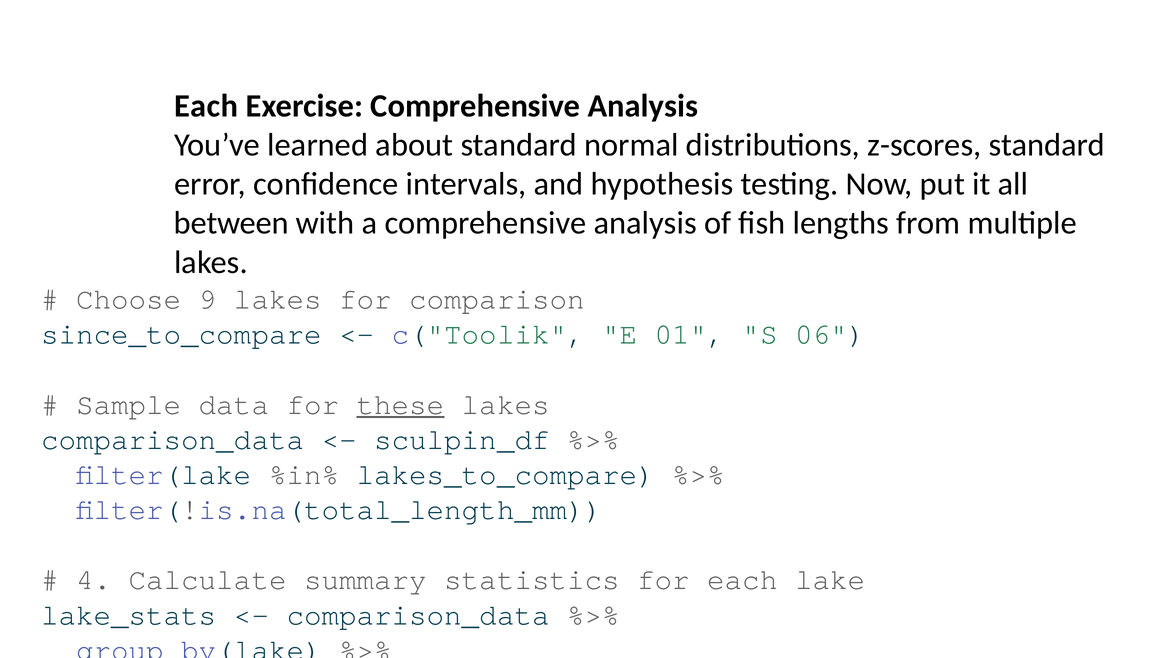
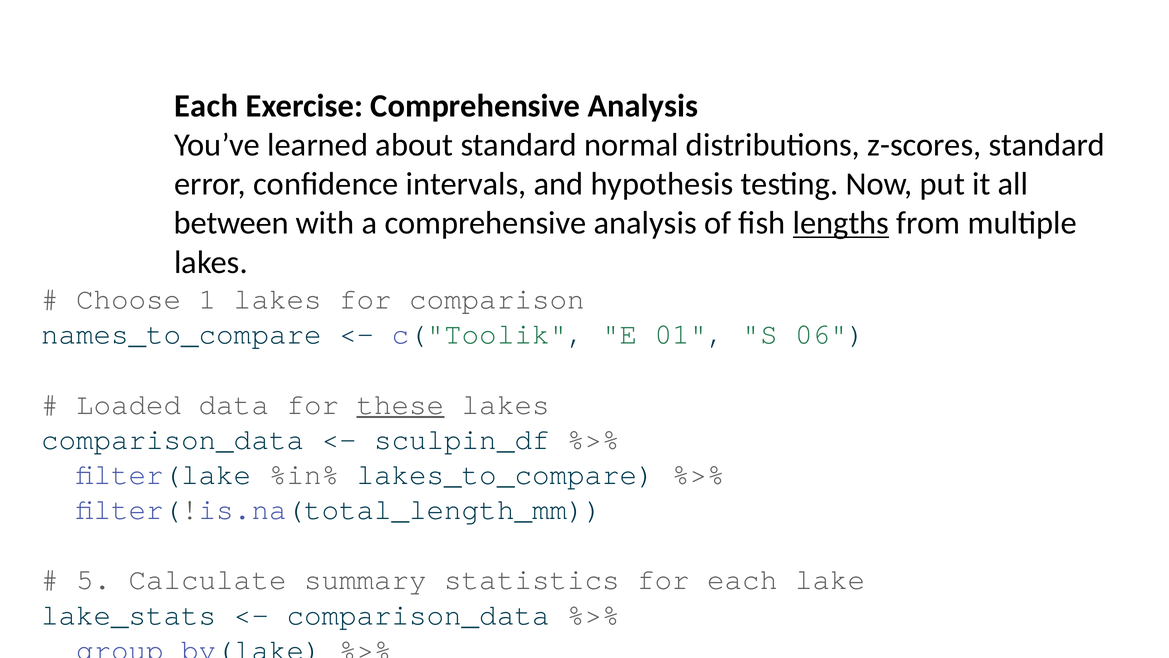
lengths underline: none -> present (841, 223)
Choose 9: 9 -> 1 (208, 299)
since_to_compare: since_to_compare -> names_to_compare (181, 334)
Sample: Sample -> Loaded (129, 404)
4: 4 -> 5 (94, 579)
